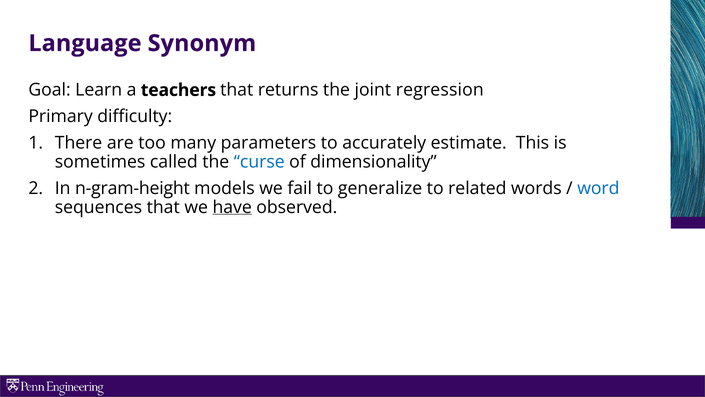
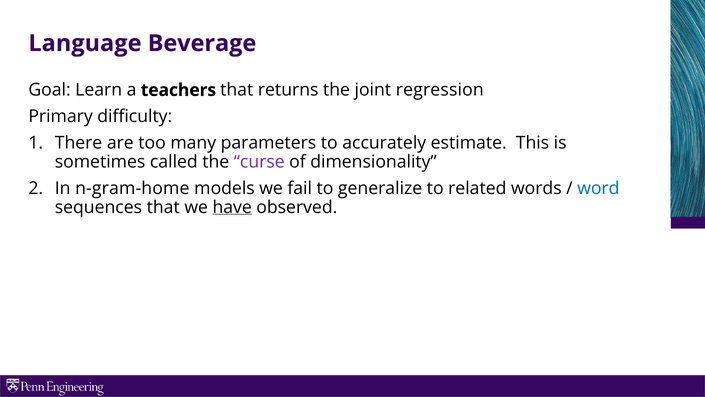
Synonym: Synonym -> Beverage (202, 43)
curse colour: blue -> purple (259, 162)
n-gram-height: n-gram-height -> n-gram-home (132, 188)
